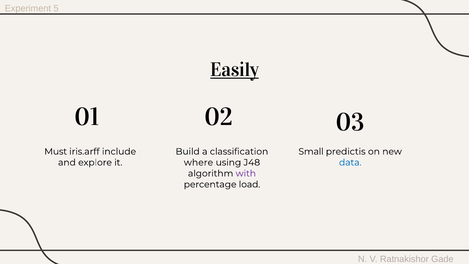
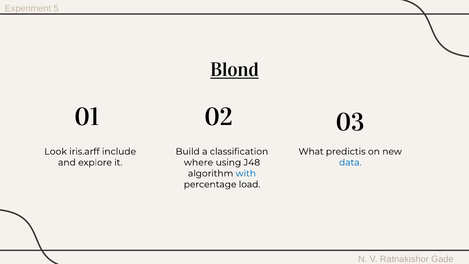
Easily: Easily -> Blond (235, 70)
Must: Must -> Look (56, 151)
Small: Small -> What (311, 151)
with colour: purple -> blue (246, 173)
